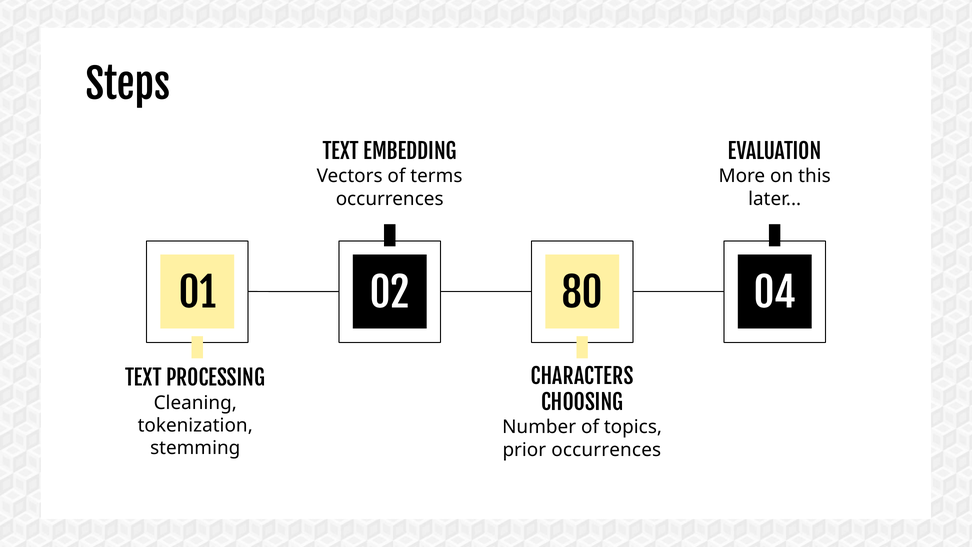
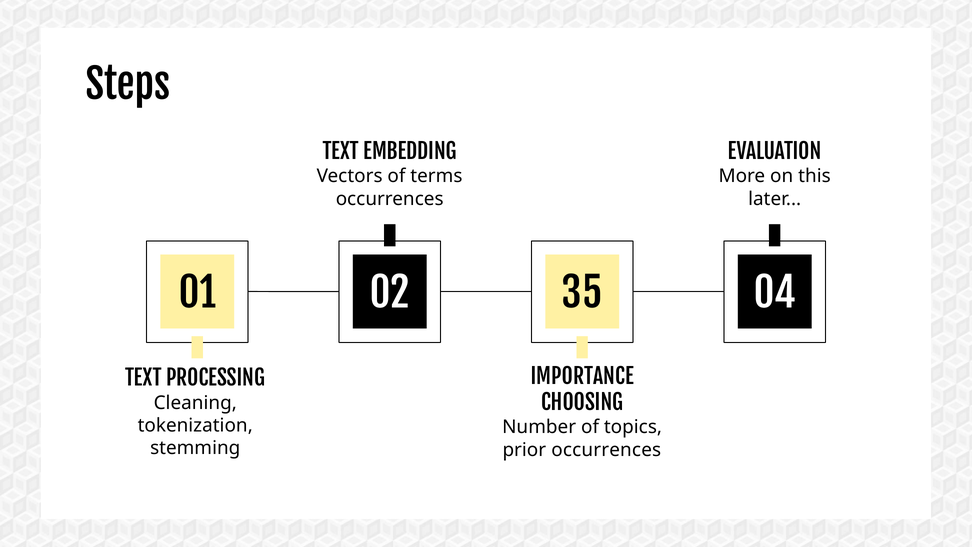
80: 80 -> 35 (582, 294)
CHARACTERS: CHARACTERS -> IMPORTANCE (582, 377)
